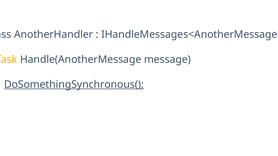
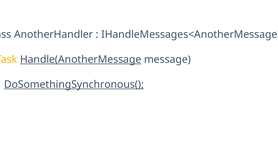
Handle(AnotherMessage underline: none -> present (81, 60)
